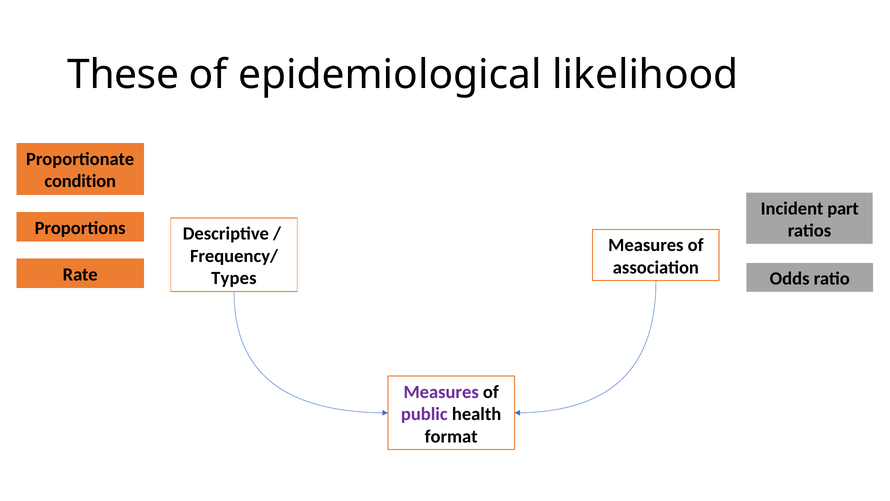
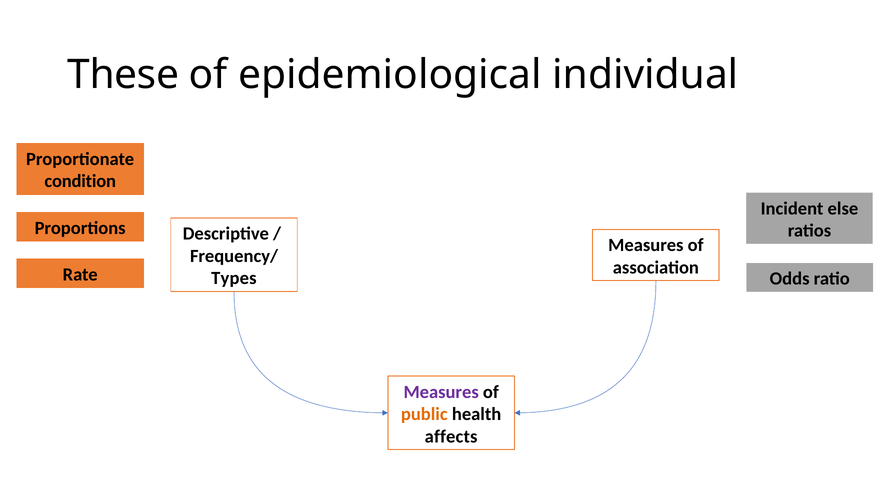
likelihood: likelihood -> individual (645, 75)
part: part -> else (843, 208)
public colour: purple -> orange (424, 414)
format: format -> affects (451, 436)
